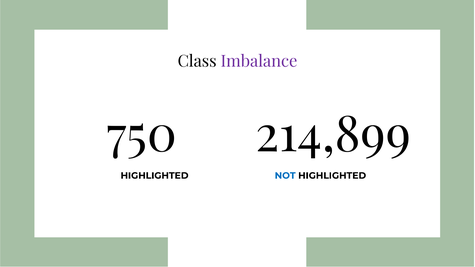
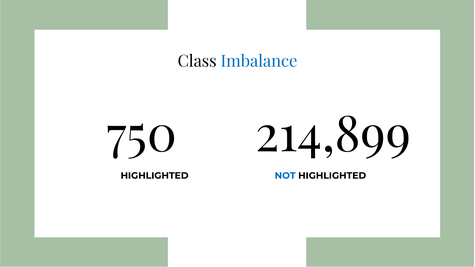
Imbalance colour: purple -> blue (259, 61)
